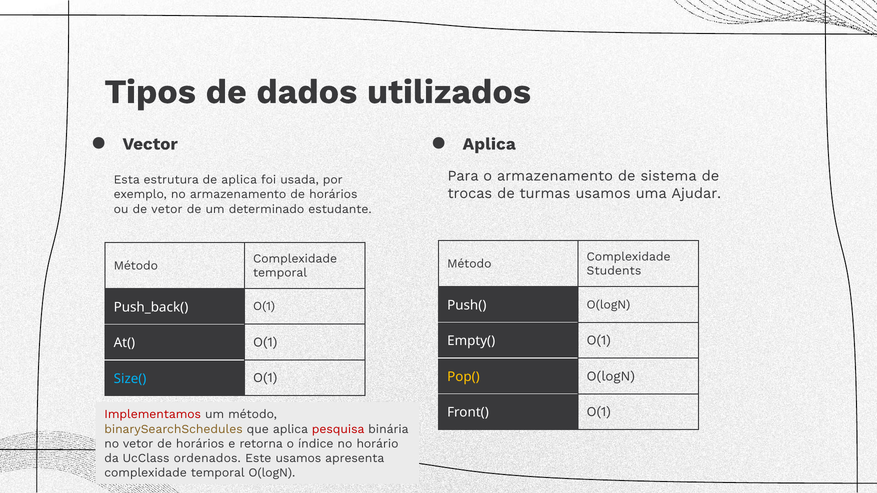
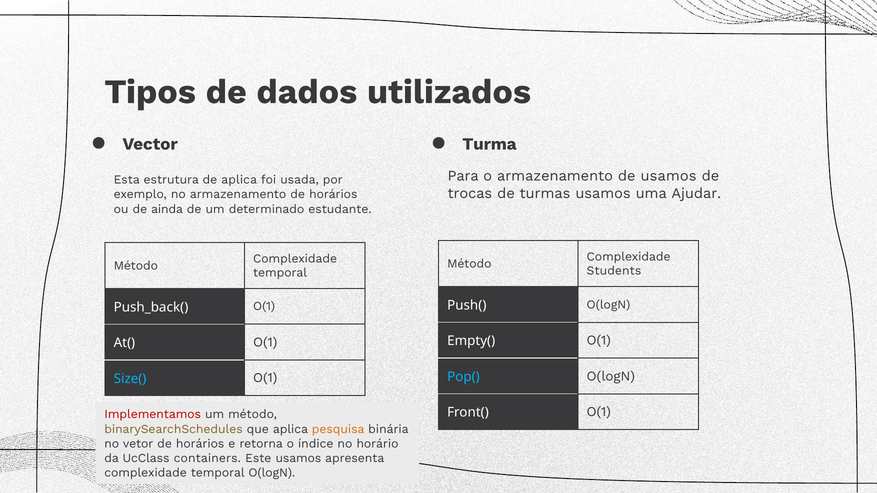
Aplica: Aplica -> Turma (489, 144)
de sistema: sistema -> usamos (669, 176)
de vetor: vetor -> ainda (167, 209)
Pop( colour: yellow -> light blue (463, 377)
pesquisa colour: red -> orange (338, 429)
ordenados: ordenados -> containers (207, 459)
